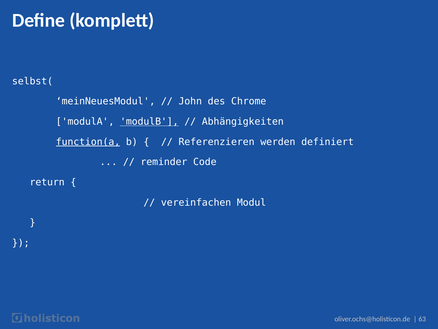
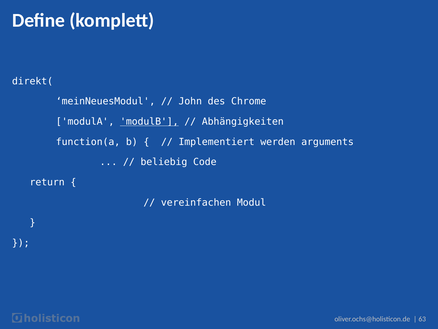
selbst(: selbst( -> direkt( (33, 81)
function(a underline: present -> none (88, 142)
Referenzieren: Referenzieren -> Implementiert (217, 142)
definiert: definiert -> arguments (328, 142)
reminder: reminder -> beliebig (164, 162)
